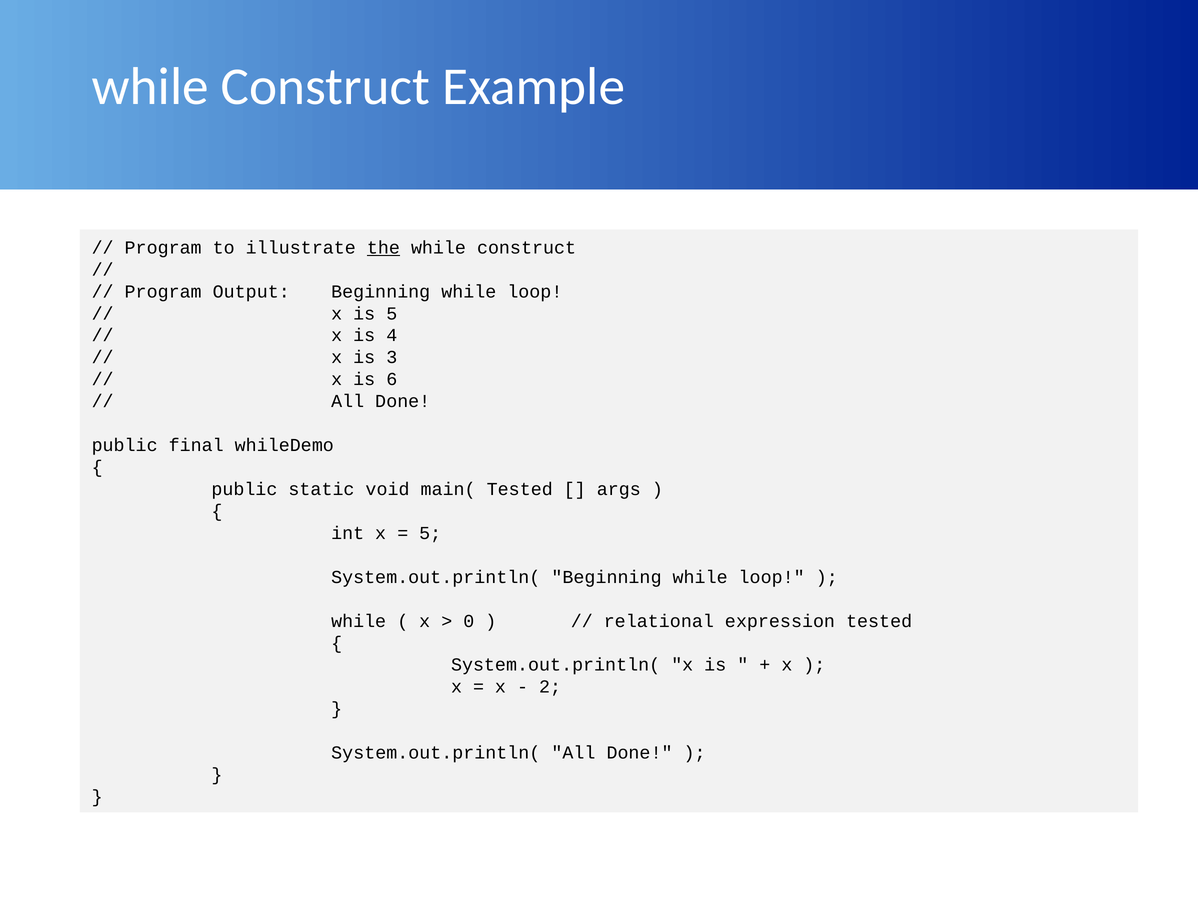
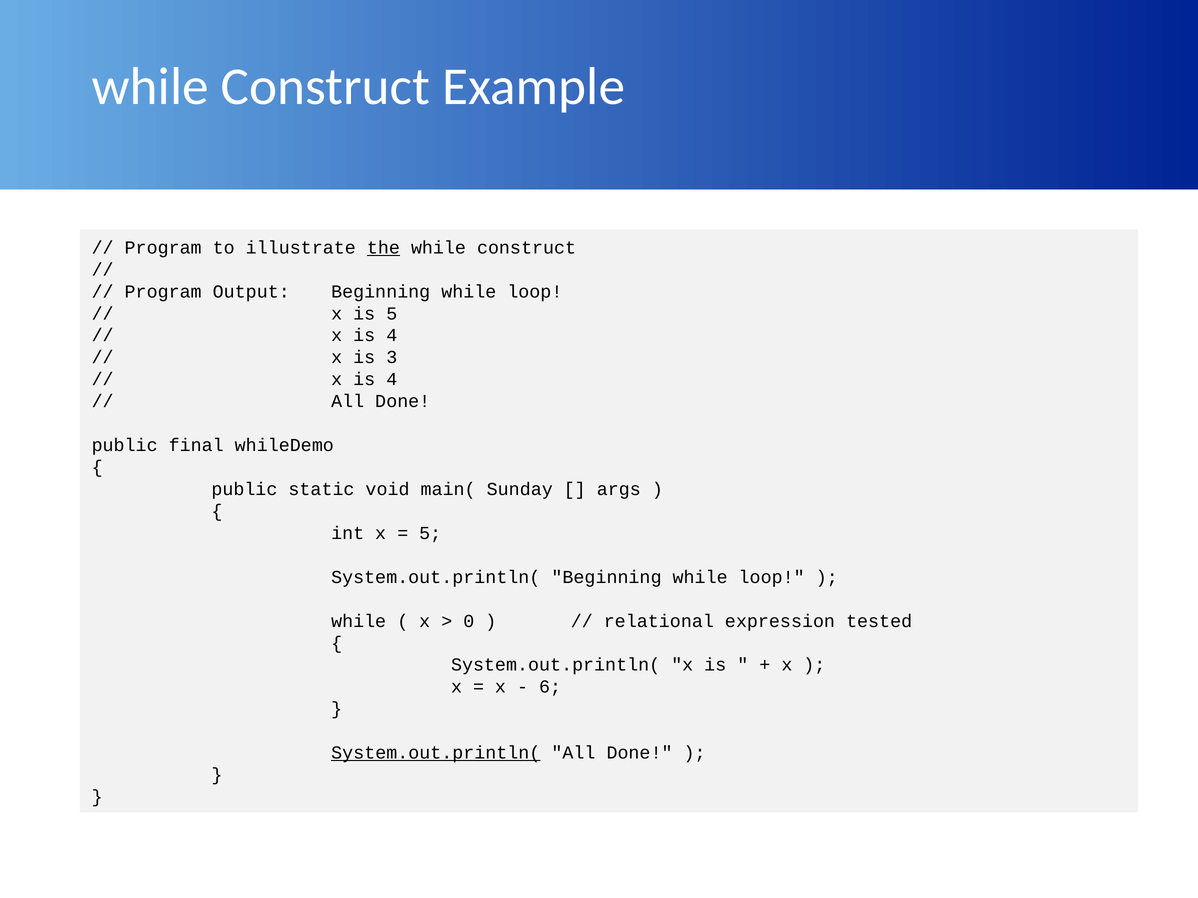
6: 6 -> 4 (392, 380)
main( Tested: Tested -> Sunday (520, 489)
2: 2 -> 6 (550, 687)
System.out.println( underline: none -> present (436, 753)
